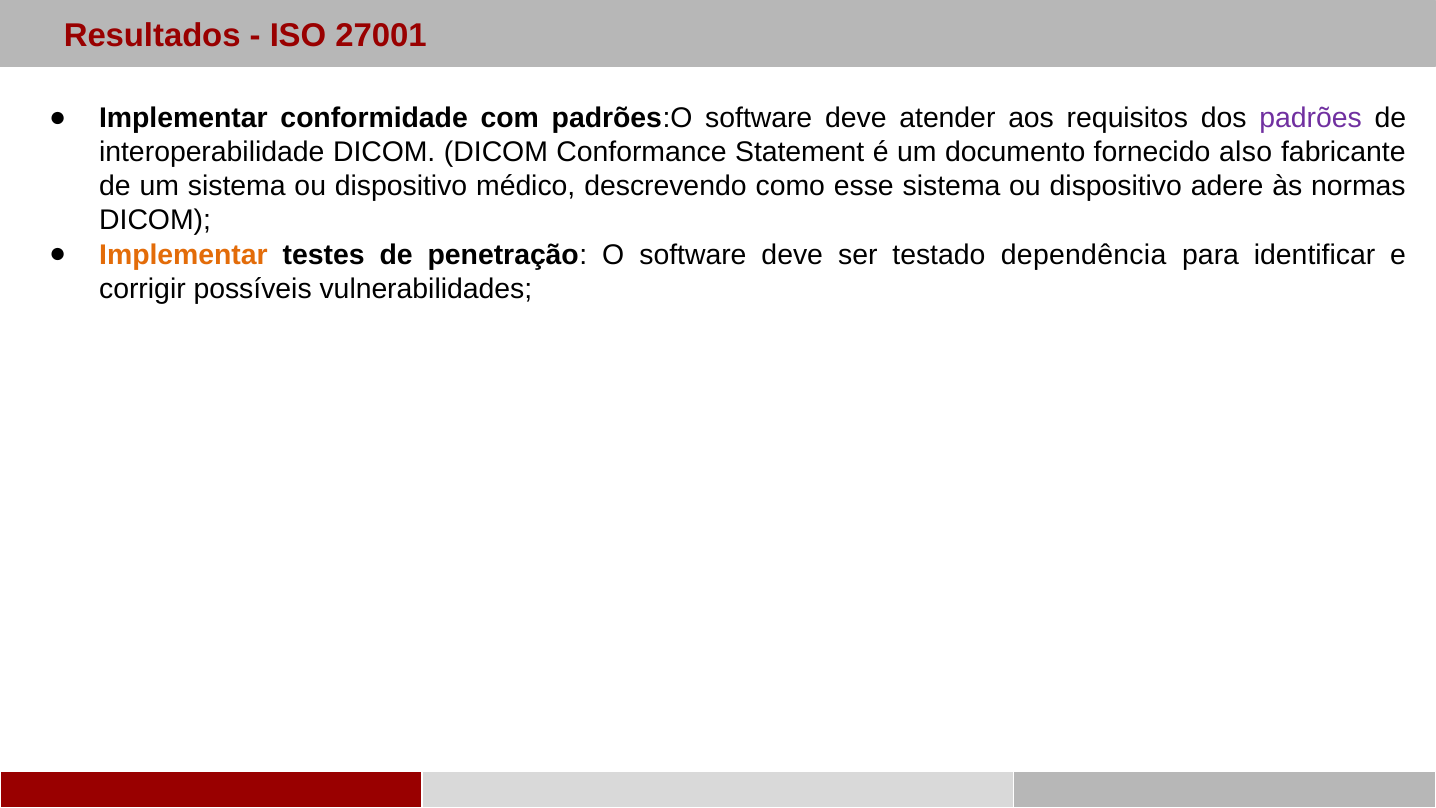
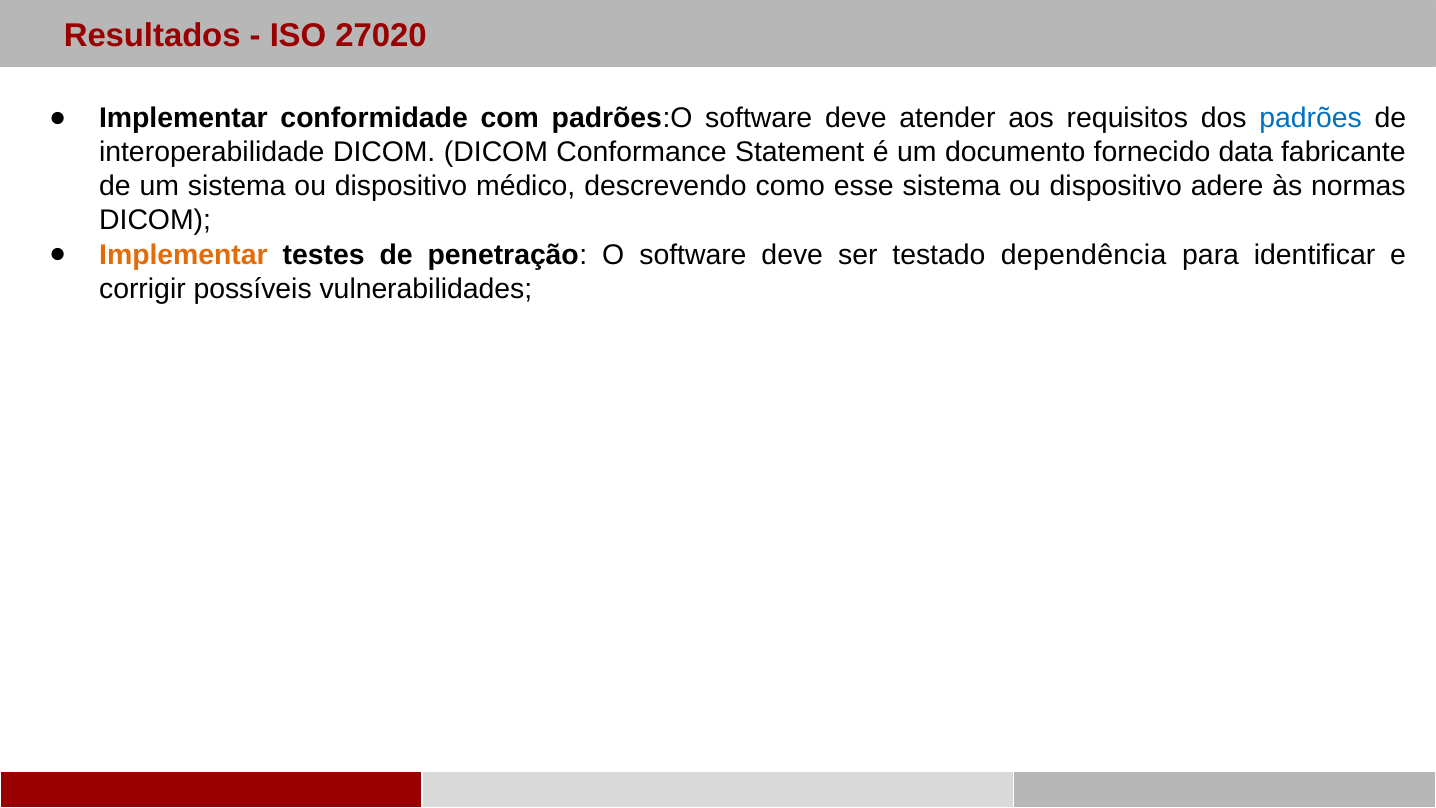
27001: 27001 -> 27020 (381, 35)
padrões colour: purple -> blue (1311, 118)
also: also -> data (1246, 152)
